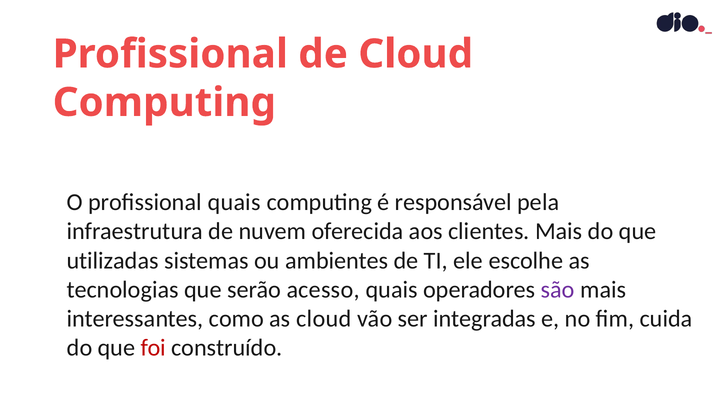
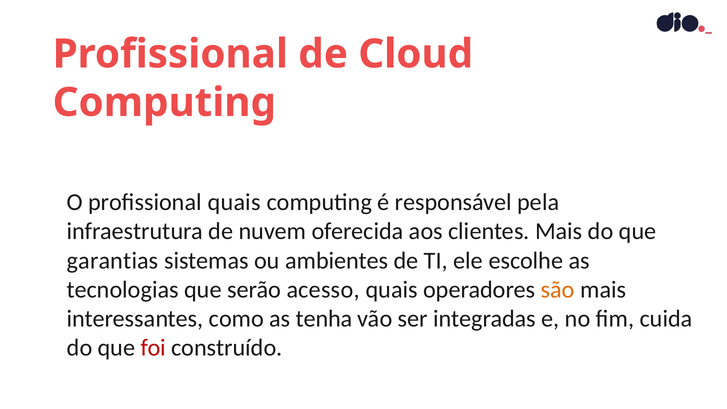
utilizadas: utilizadas -> garantias (113, 261)
são colour: purple -> orange (558, 290)
as cloud: cloud -> tenha (324, 319)
